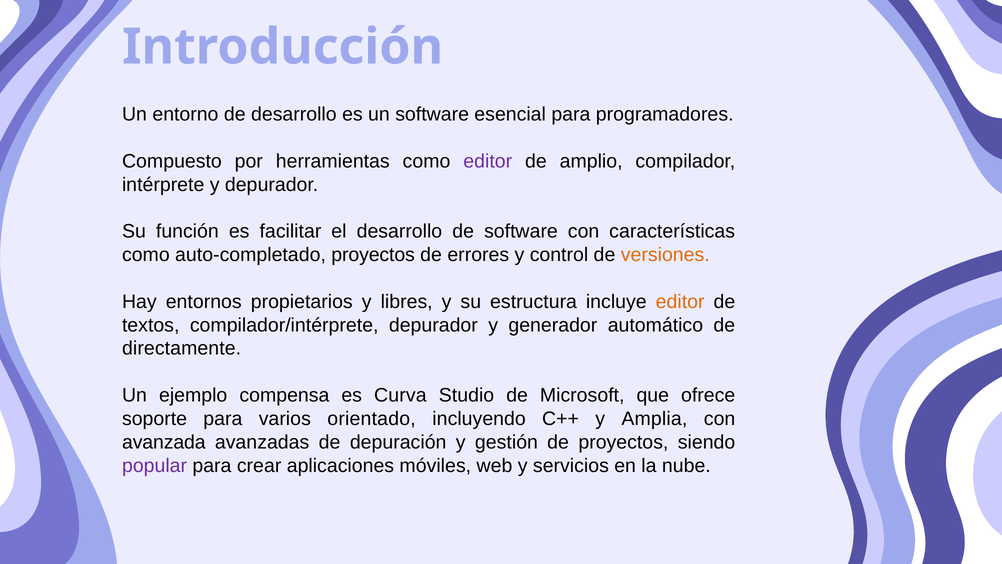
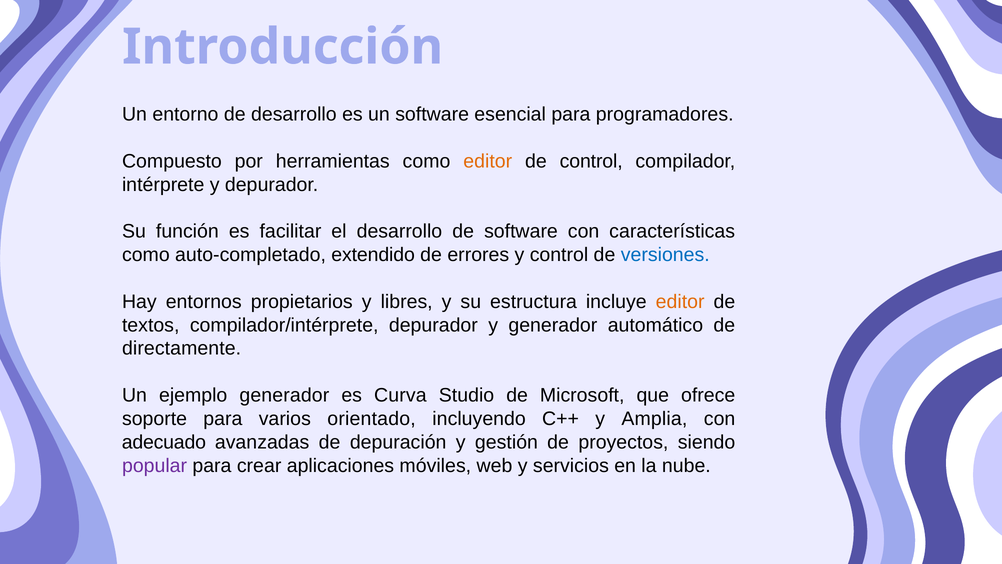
editor colour: purple -> orange (488, 161)
de amplio: amplio -> control (591, 161)
auto-completado proyectos: proyectos -> extendido (373, 255)
versiones colour: orange -> blue (665, 255)
ejemplo compensa: compensa -> generador (284, 395)
avanzada: avanzada -> adecuado (164, 442)
